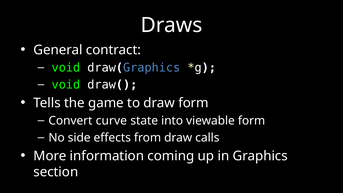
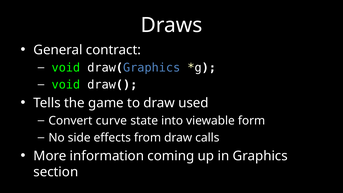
draw form: form -> used (193, 103)
